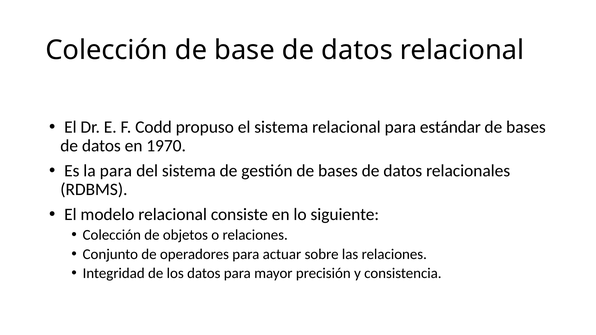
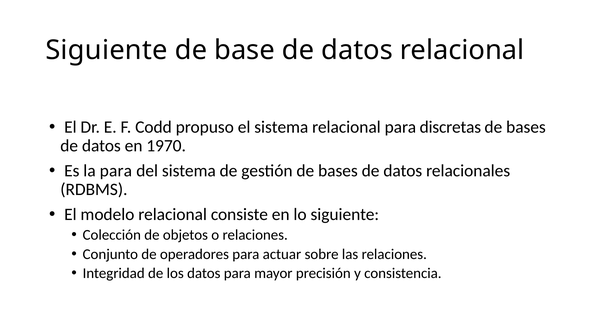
Colección: Colección -> Siguiente (107, 50)
estándar: estándar -> discretas (450, 127)
